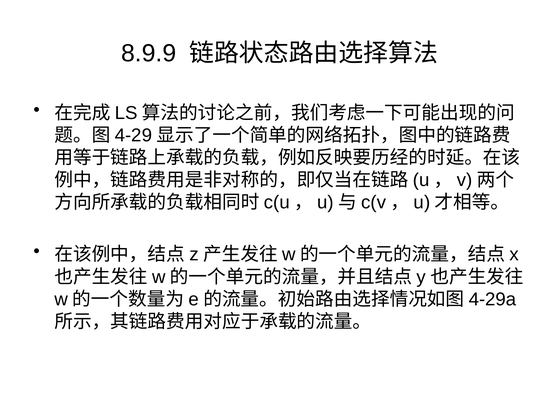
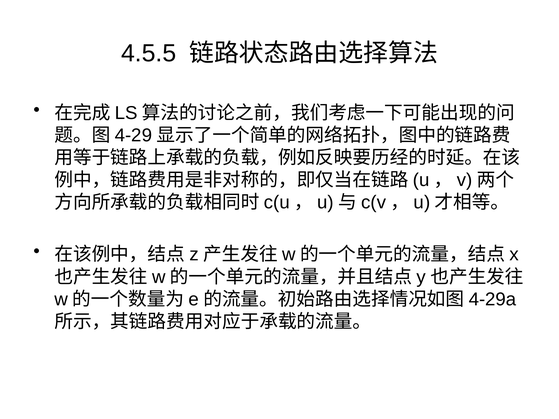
8.9.9: 8.9.9 -> 4.5.5 (149, 53)
